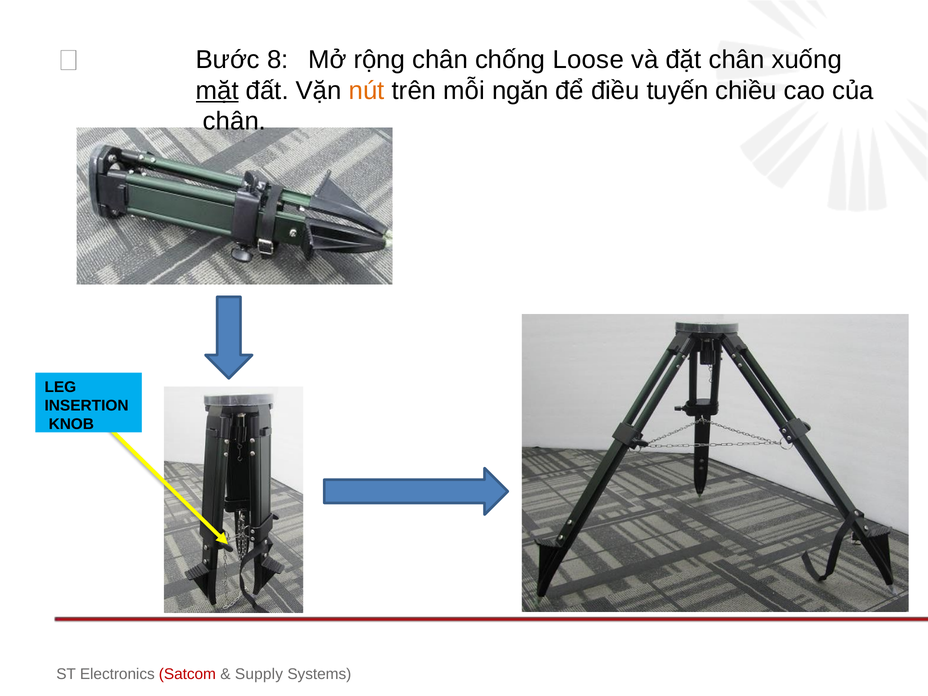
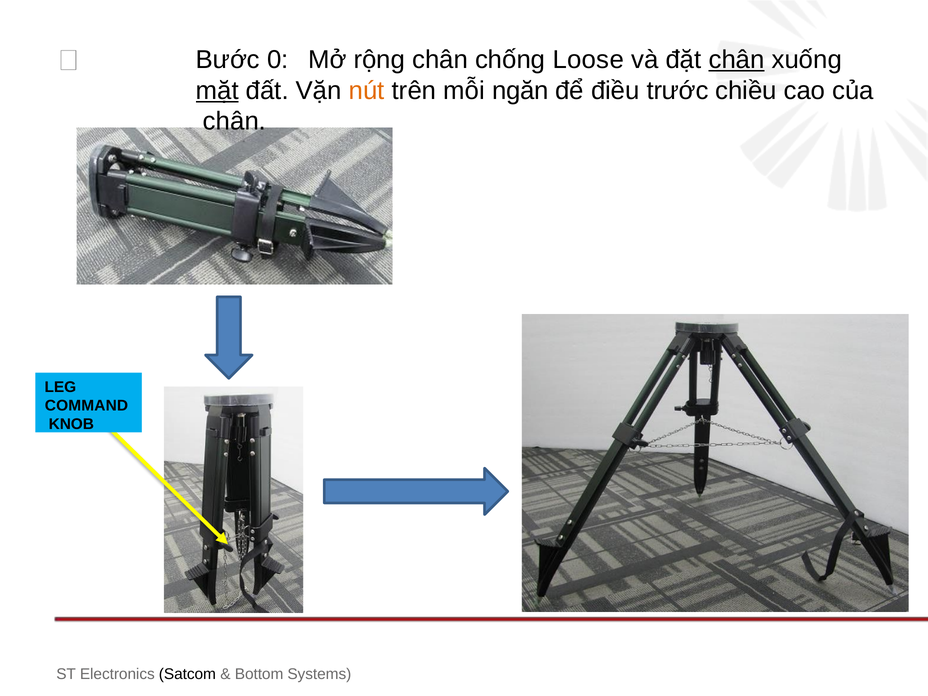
8: 8 -> 0 (278, 60)
chân underline: none -> present (737, 60)
tuyến: tuyến -> trước (678, 91)
INSERTION: INSERTION -> COMMAND (86, 406)
Satcom colour: red -> black (187, 674)
Supply: Supply -> Bottom (259, 674)
